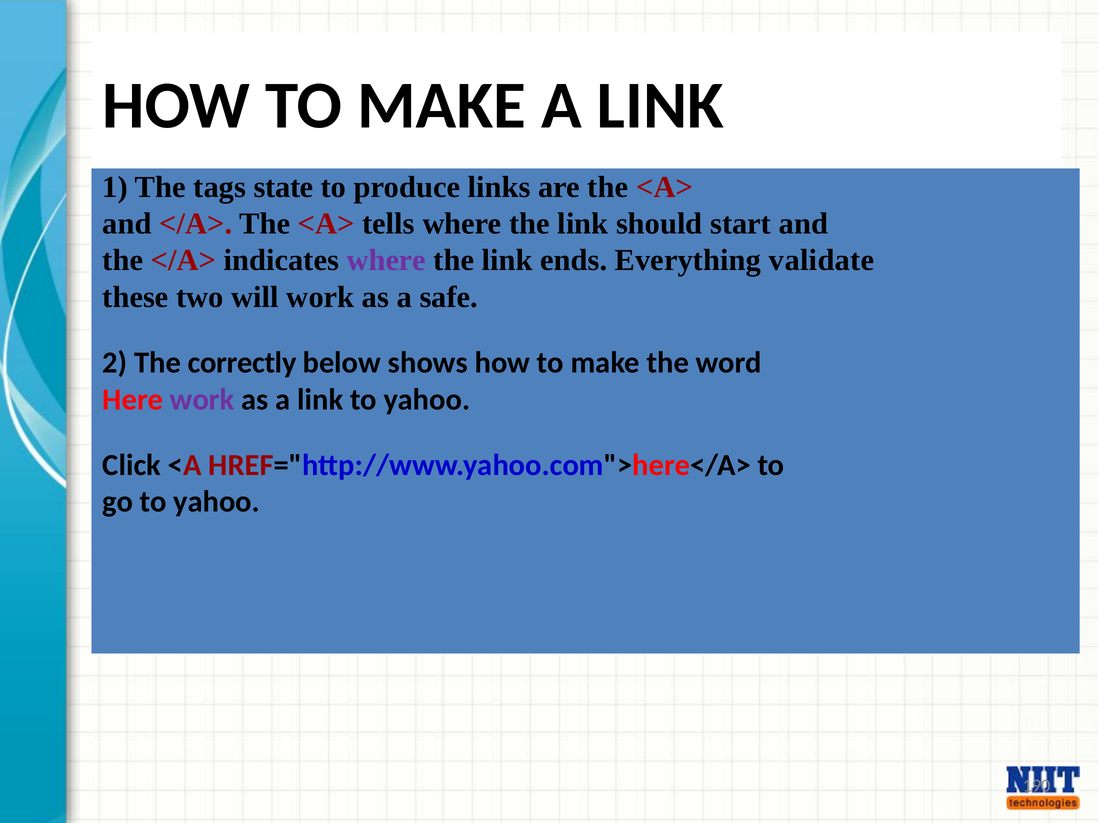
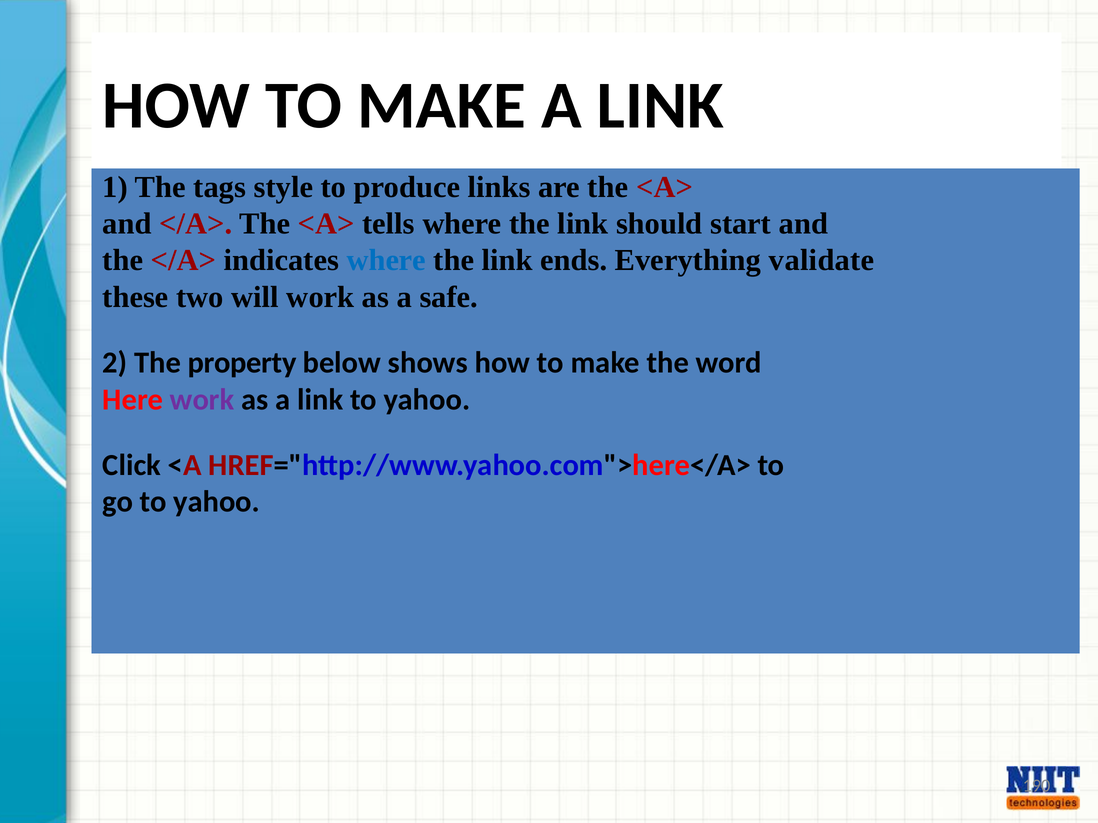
state: state -> style (283, 187)
where colour: purple -> blue (386, 261)
correctly: correctly -> property (242, 363)
